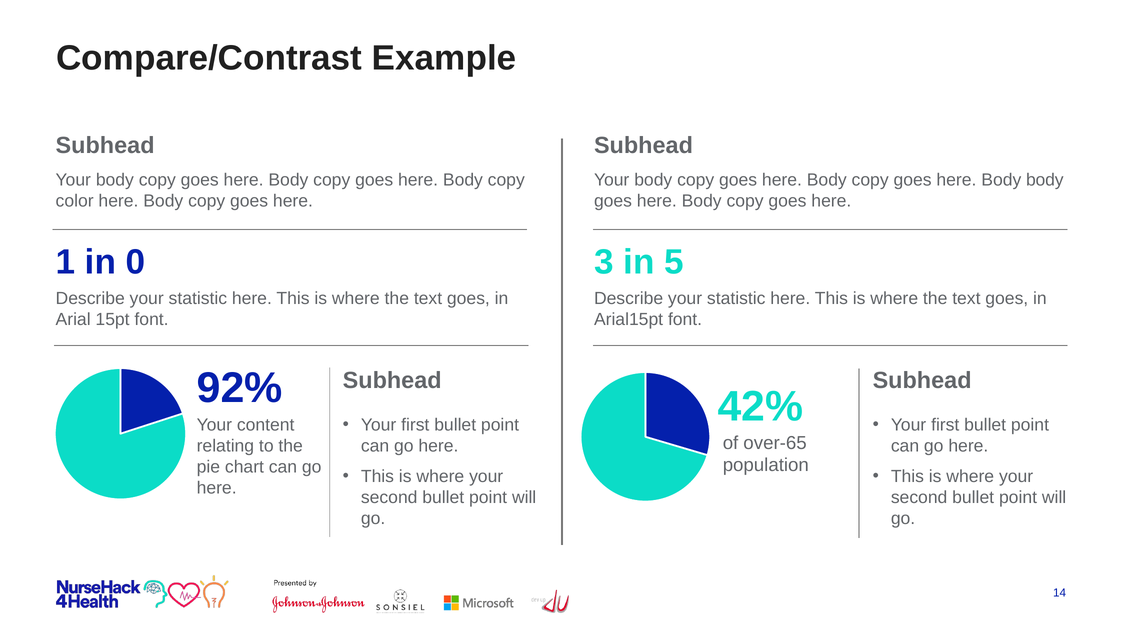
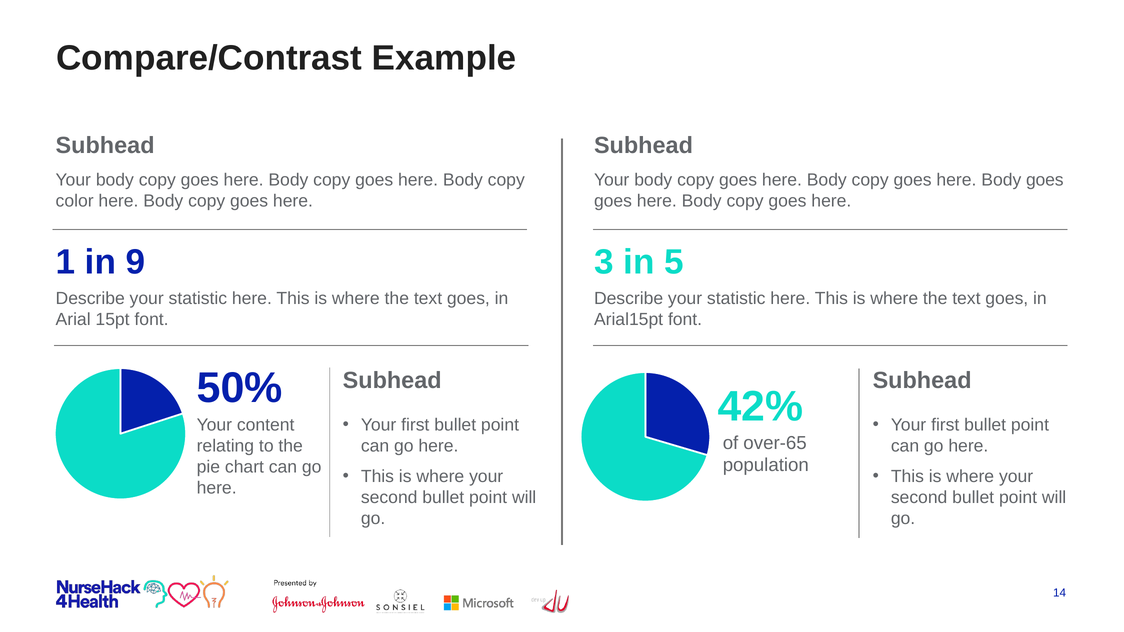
Body body: body -> goes (1045, 180)
0: 0 -> 9 (136, 262)
92%: 92% -> 50% (240, 388)
